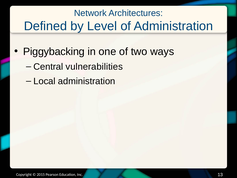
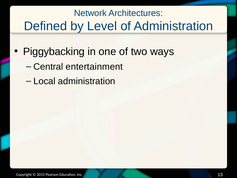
vulnerabilities: vulnerabilities -> entertainment (94, 67)
